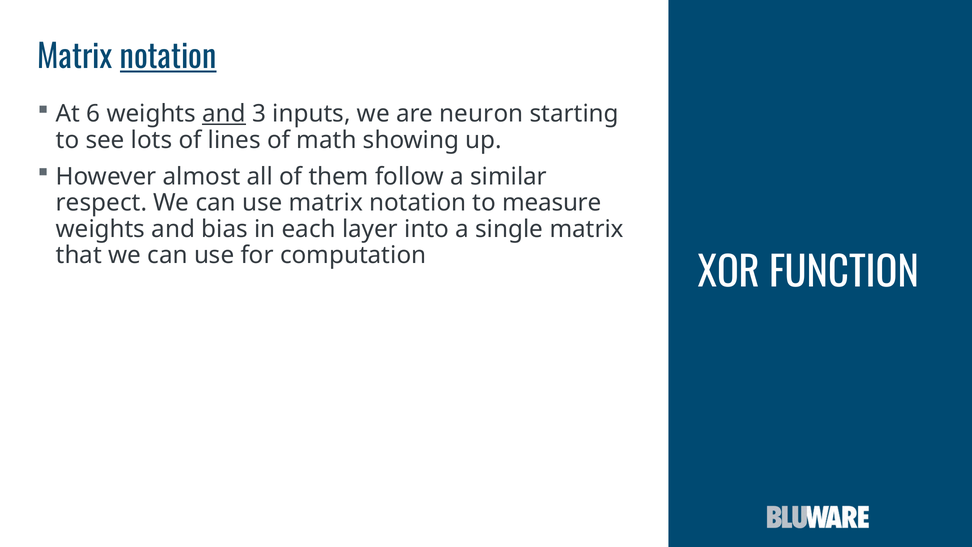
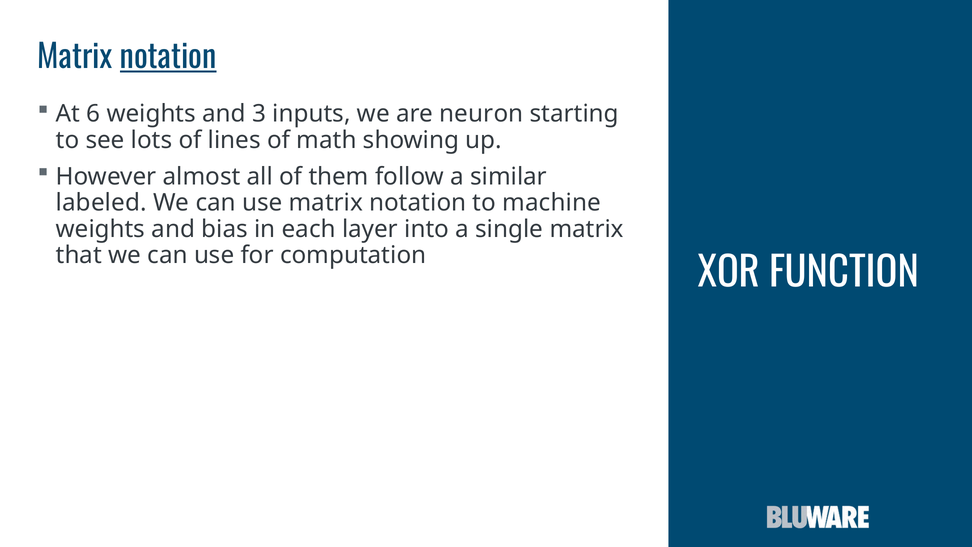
and underline: present -> none (224, 114)
respect: respect -> labeled (101, 203)
measure: measure -> machine (552, 203)
